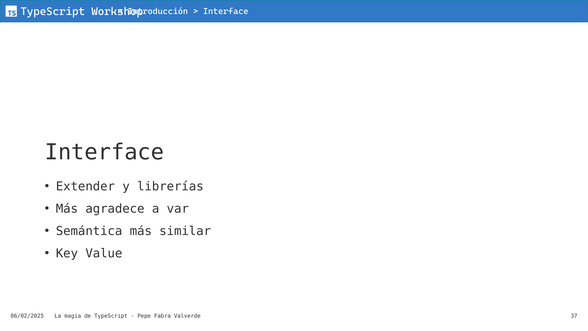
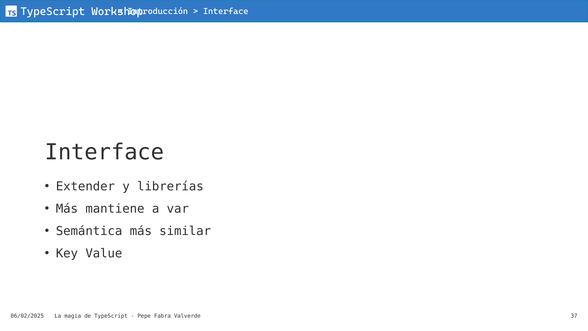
agradece: agradece -> mantiene (115, 209)
